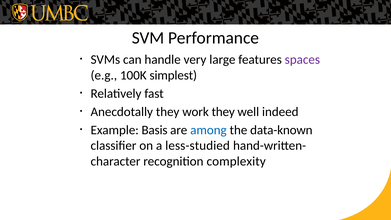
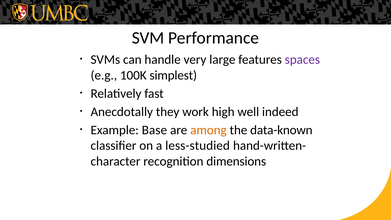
work they: they -> high (223, 112)
Basis: Basis -> Base (154, 130)
among colour: blue -> orange (208, 130)
complexity: complexity -> dimensions (236, 161)
